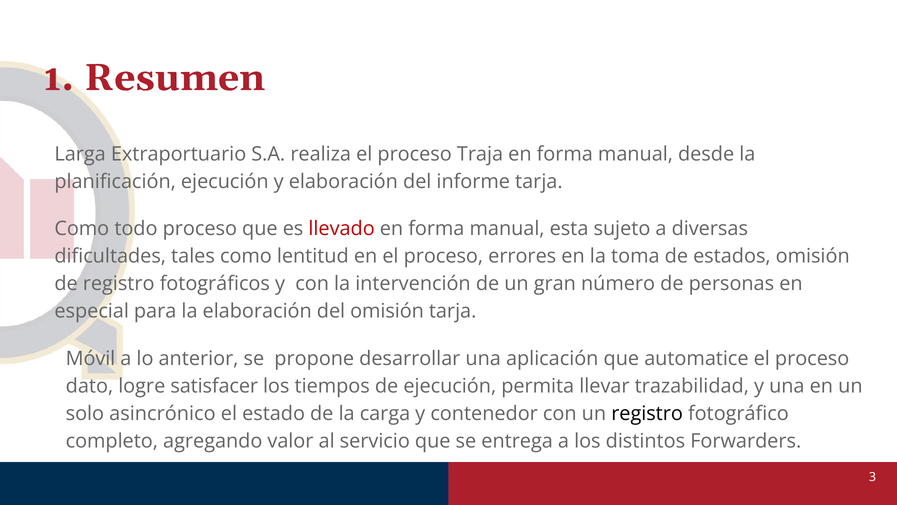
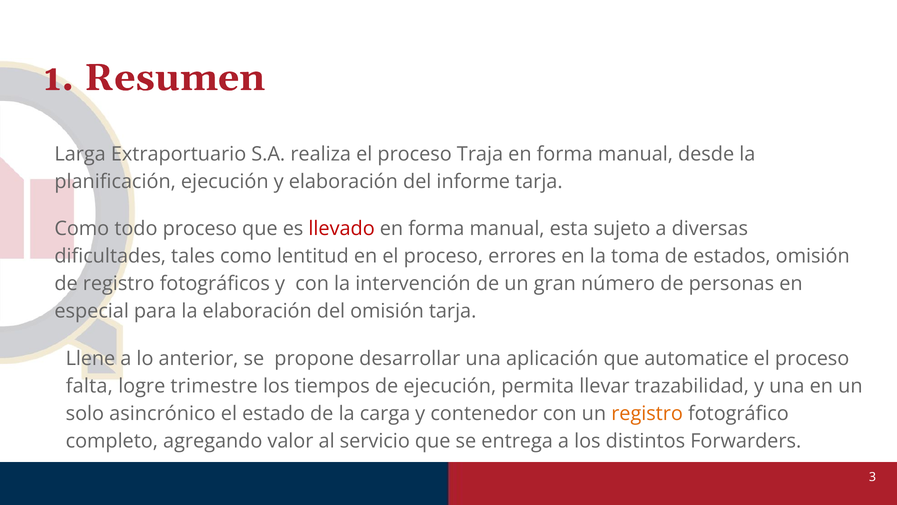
Móvil: Móvil -> Llene (90, 359)
dato: dato -> falta (89, 386)
satisfacer: satisfacer -> trimestre (214, 386)
registro colour: black -> orange (647, 413)
